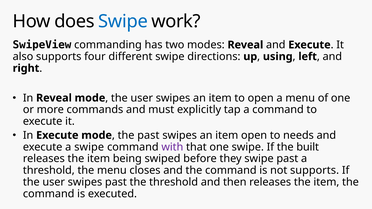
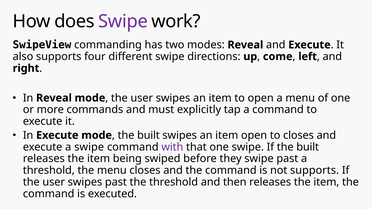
Swipe colour: blue -> purple (123, 21)
using: using -> come (278, 57)
past: past -> built (148, 135)
to needs: needs -> closes (298, 135)
